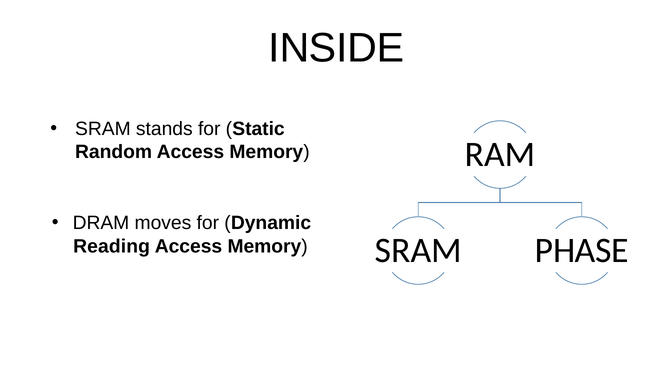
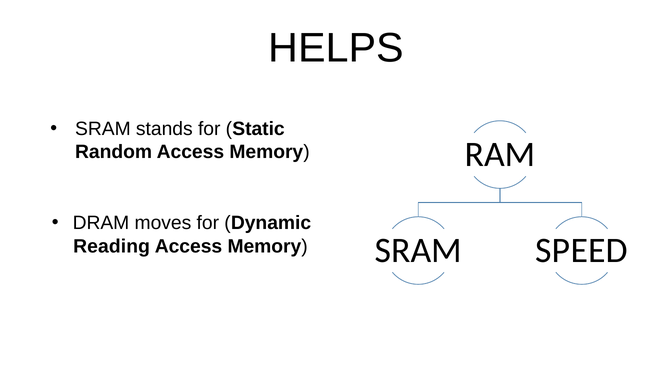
INSIDE: INSIDE -> HELPS (336, 48)
PHASE: PHASE -> SPEED (582, 250)
